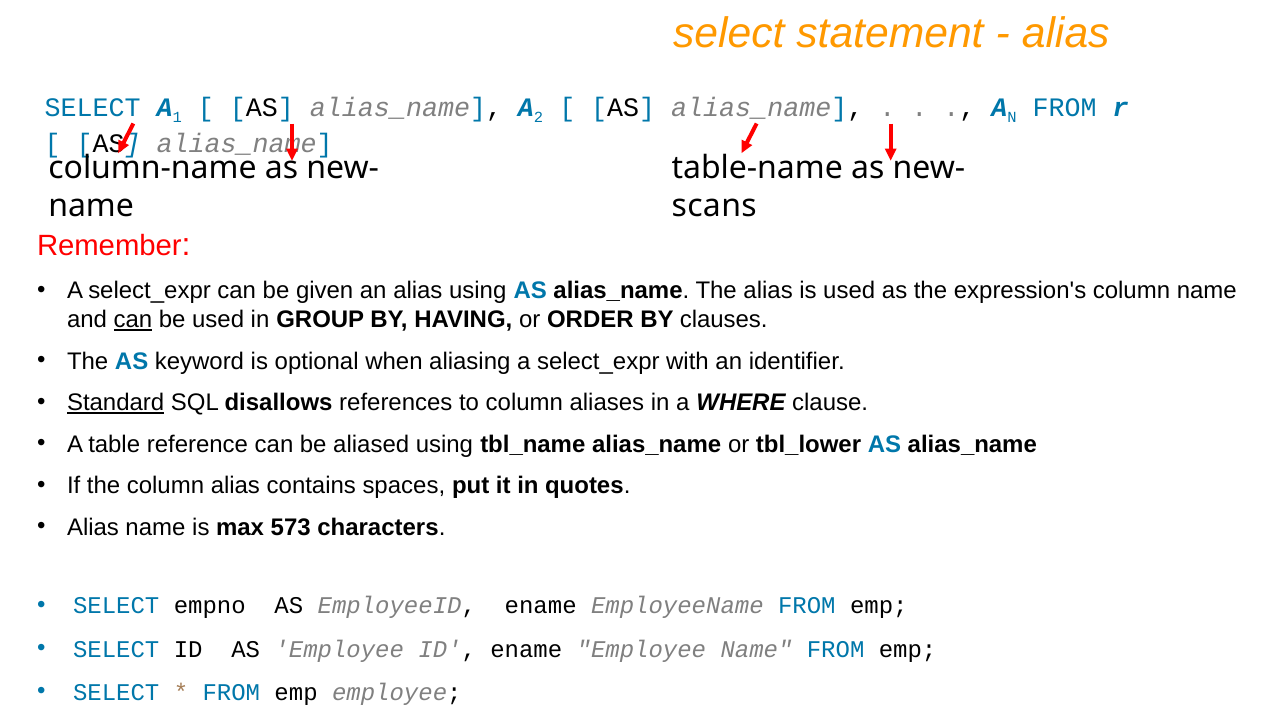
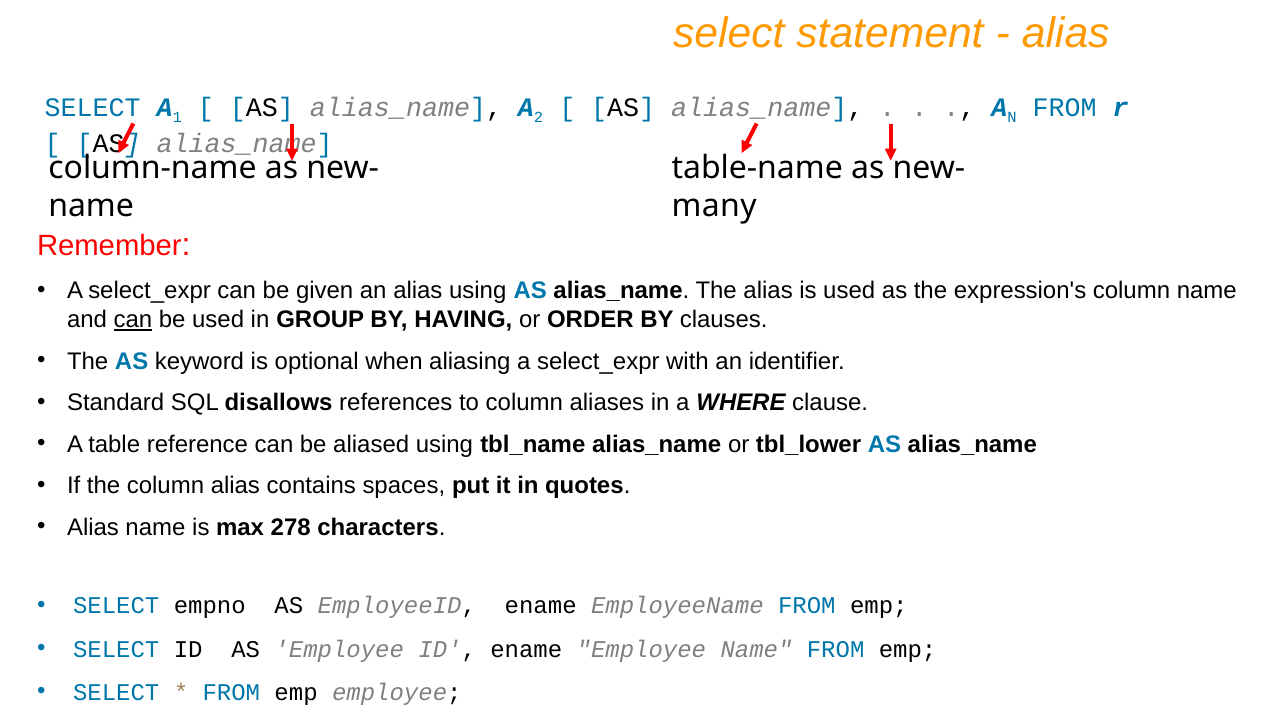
scans: scans -> many (714, 206)
Standard underline: present -> none (116, 403)
573: 573 -> 278 (291, 528)
